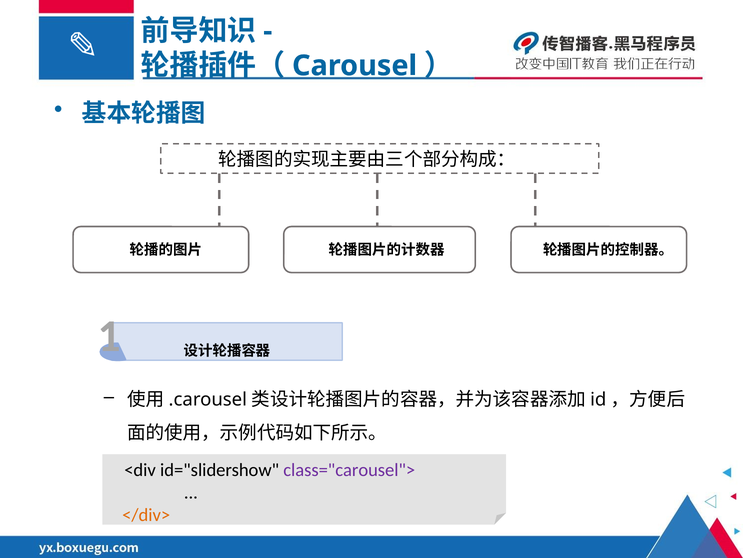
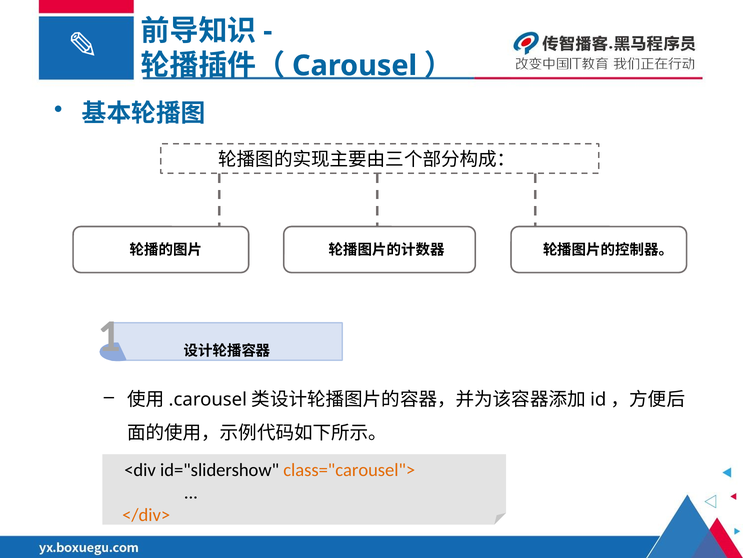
class="carousel"> colour: purple -> orange (349, 470)
